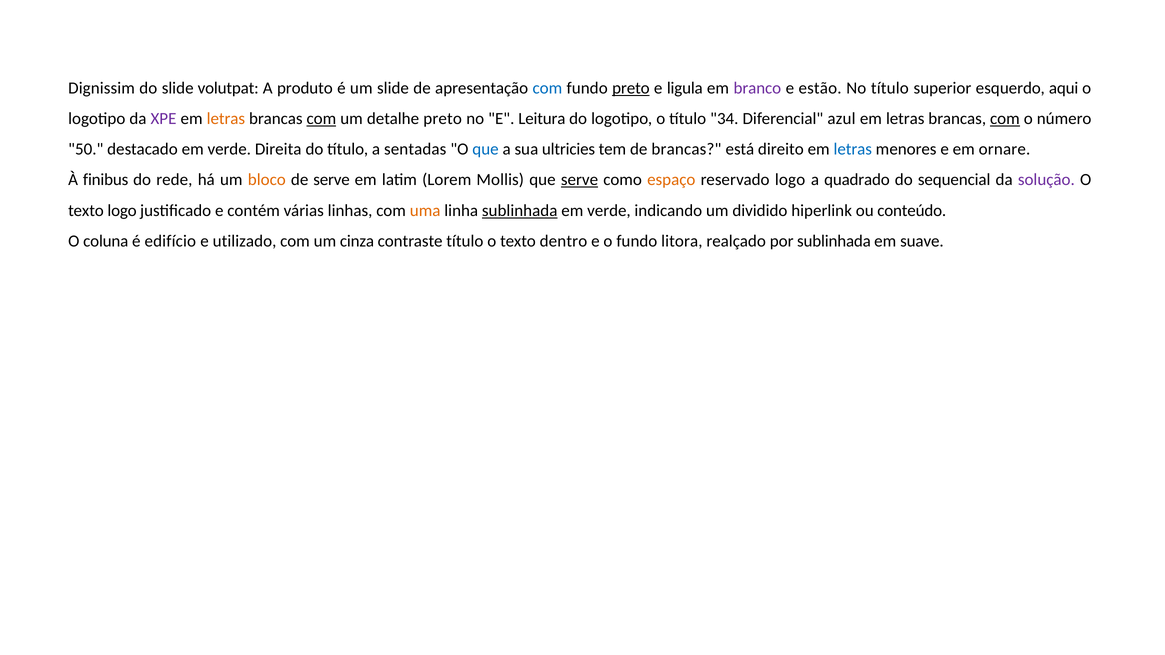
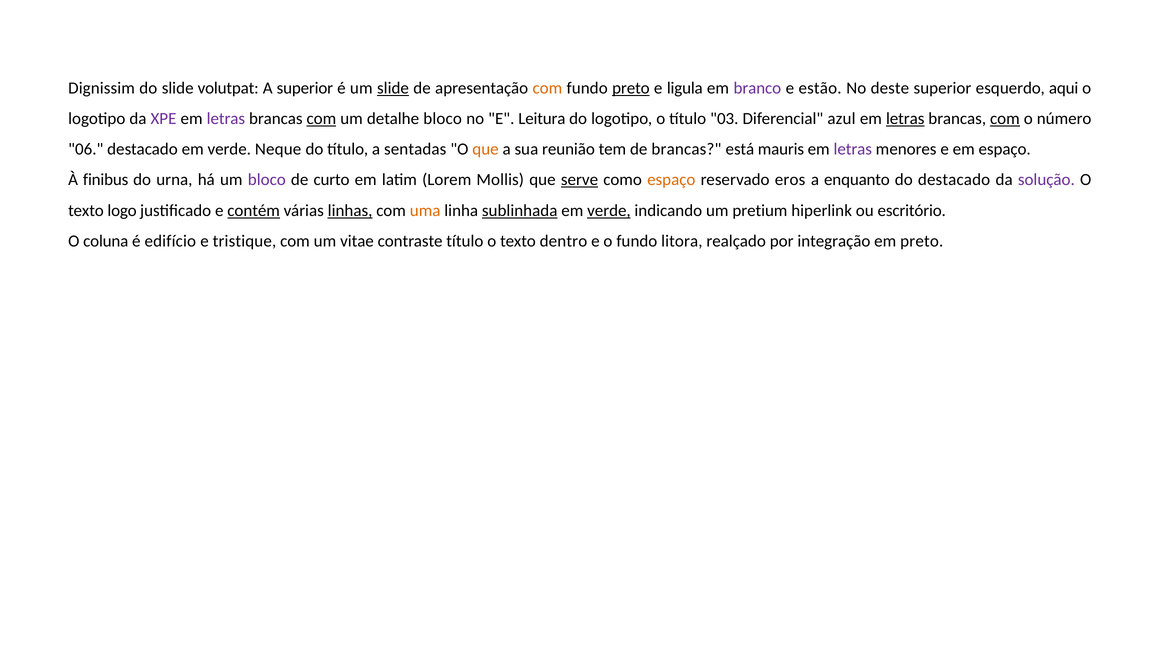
A produto: produto -> superior (305, 88)
slide underline: none -> present (393, 88)
com colour: blue -> orange (547, 88)
No título: título -> deste (890, 88)
letras colour: orange -> purple (226, 119)
detalhe preto: preto -> bloco (443, 119)
34: 34 -> 03 (724, 119)
letras underline: none -> present (905, 119)
50: 50 -> 06 (86, 149)
Direita: Direita -> Neque (278, 149)
que colour: blue -> orange (486, 149)
ultricies: ultricies -> reunião (568, 149)
direito: direito -> mauris (781, 149)
letras colour: blue -> purple (853, 149)
em ornare: ornare -> espaço (1005, 149)
rede: rede -> urna (174, 180)
bloco colour: orange -> purple (267, 180)
de serve: serve -> curto (332, 180)
reservado logo: logo -> eros (790, 180)
quadrado: quadrado -> enquanto (857, 180)
do sequencial: sequencial -> destacado (954, 180)
contém underline: none -> present (254, 211)
linhas underline: none -> present (350, 211)
verde underline: none -> present (609, 211)
dividido: dividido -> pretium (760, 211)
conteúdo: conteúdo -> escritório (912, 211)
utilizado: utilizado -> tristique (244, 241)
cinza: cinza -> vitae (357, 241)
por sublinhada: sublinhada -> integração (834, 241)
em suave: suave -> preto (922, 241)
